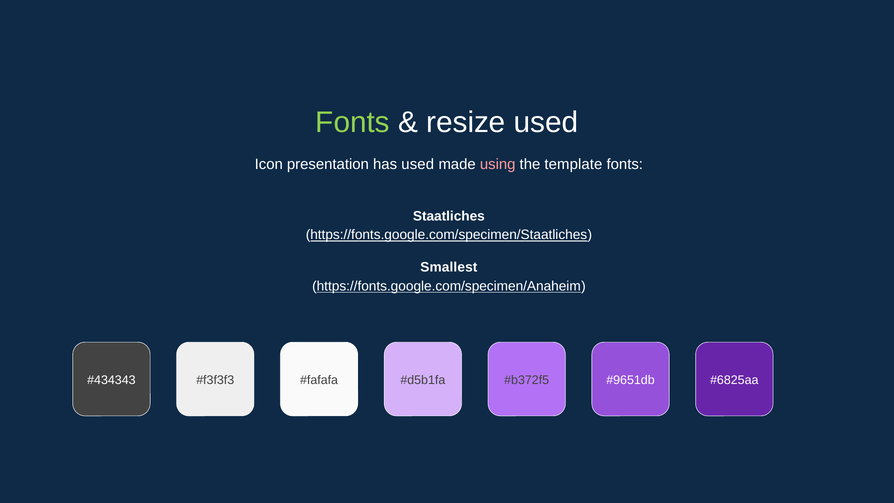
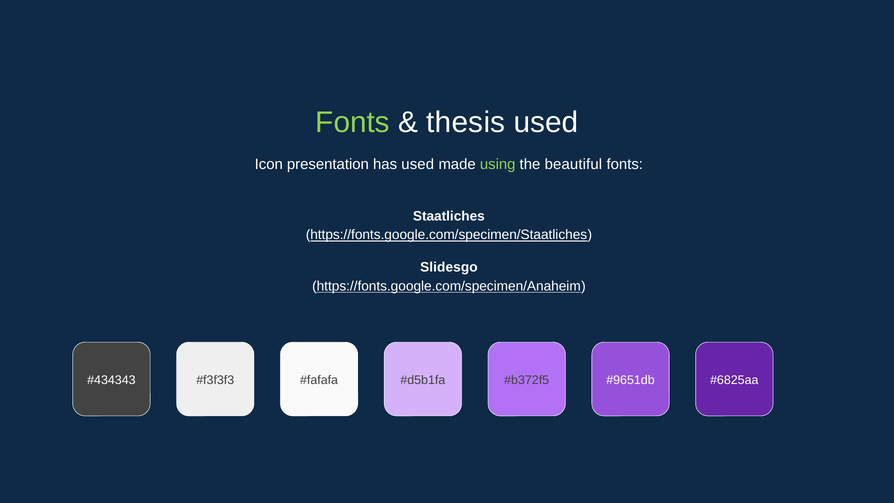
resize: resize -> thesis (466, 122)
using colour: pink -> light green (498, 164)
template: template -> beautiful (573, 164)
Smallest: Smallest -> Slidesgo (449, 267)
